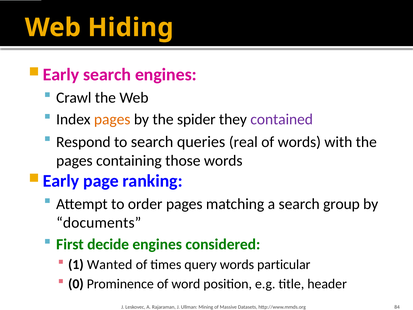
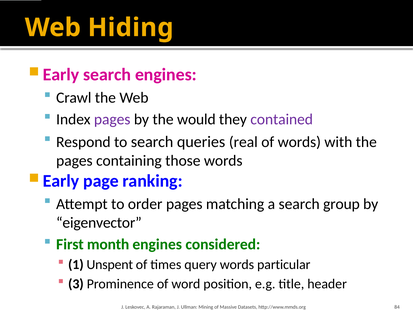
pages colour: orange -> purple (112, 119)
spider: spider -> would (196, 119)
documents: documents -> eigenvector (99, 222)
decide: decide -> month (108, 244)
Wanted: Wanted -> Unspent (110, 264)
0: 0 -> 3 (76, 284)
